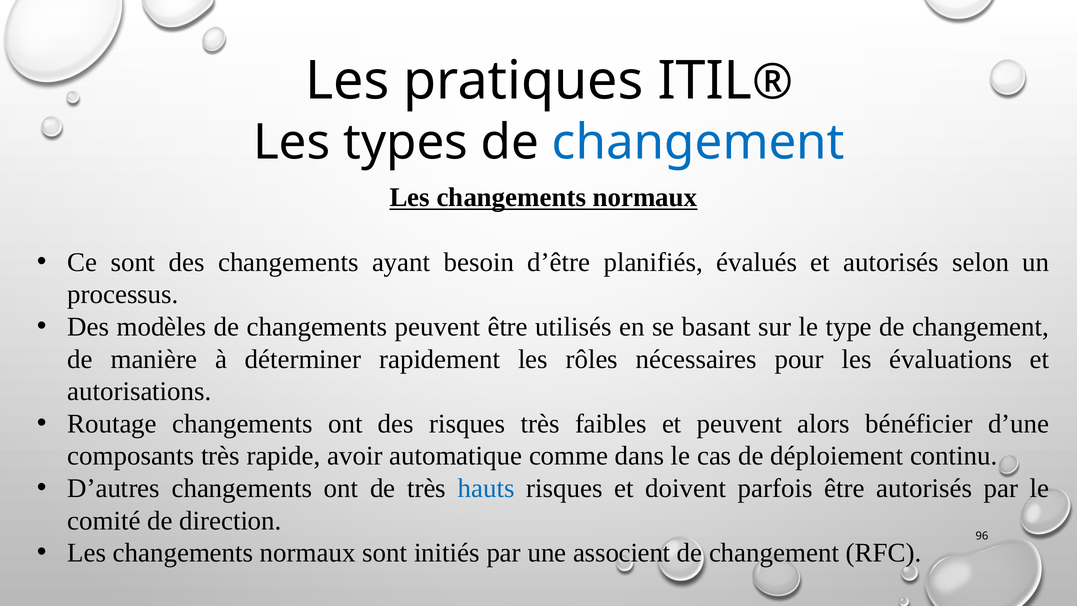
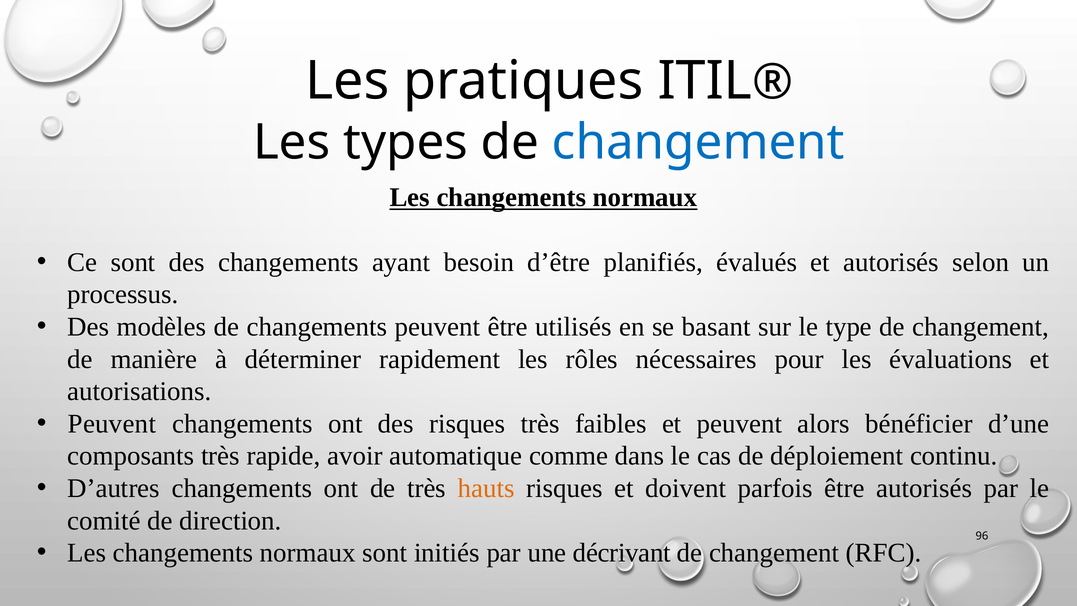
Routage: Routage -> Peuvent (112, 424)
hauts colour: blue -> orange (486, 488)
associent: associent -> décrivant (622, 553)
